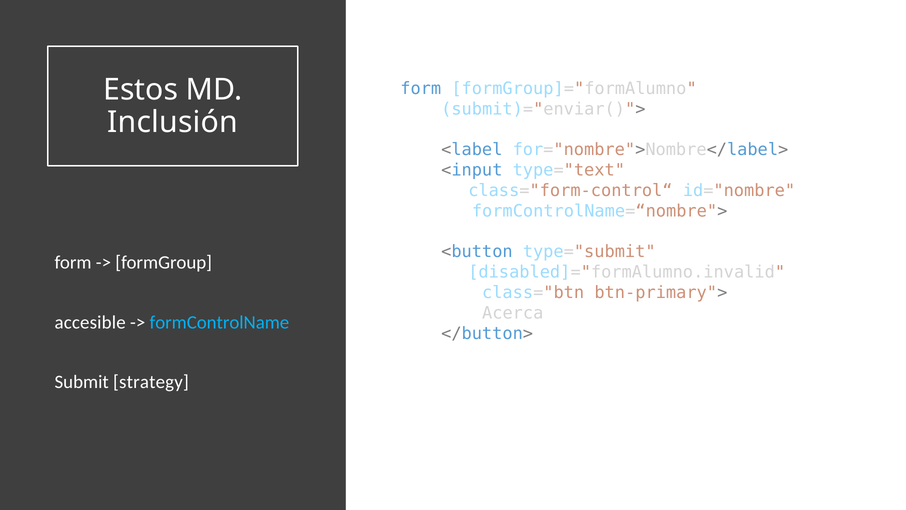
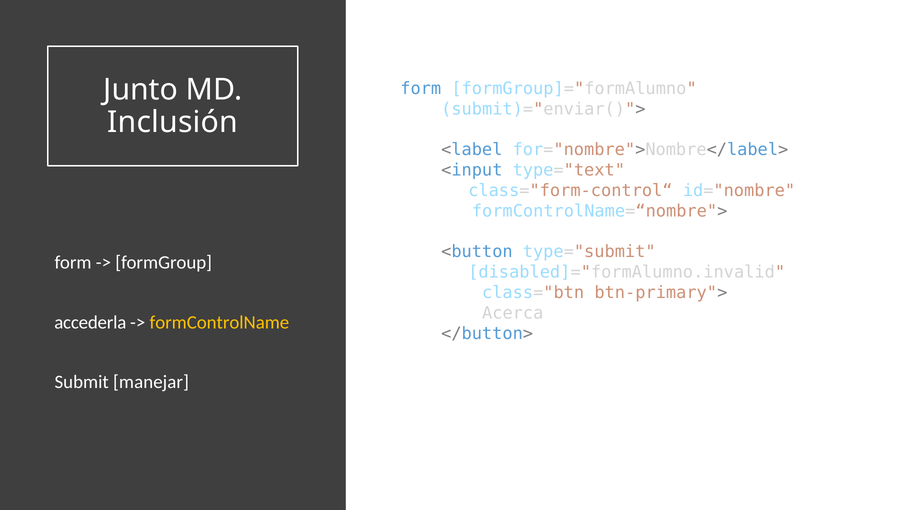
Estos: Estos -> Junto (141, 90)
accesible: accesible -> accederla (90, 322)
formControlName colour: light blue -> yellow (219, 322)
strategy: strategy -> manejar (151, 382)
